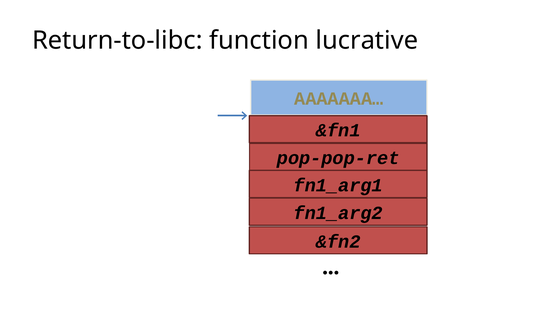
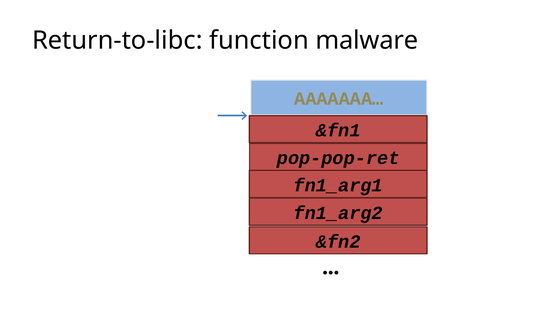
lucrative: lucrative -> malware (367, 40)
